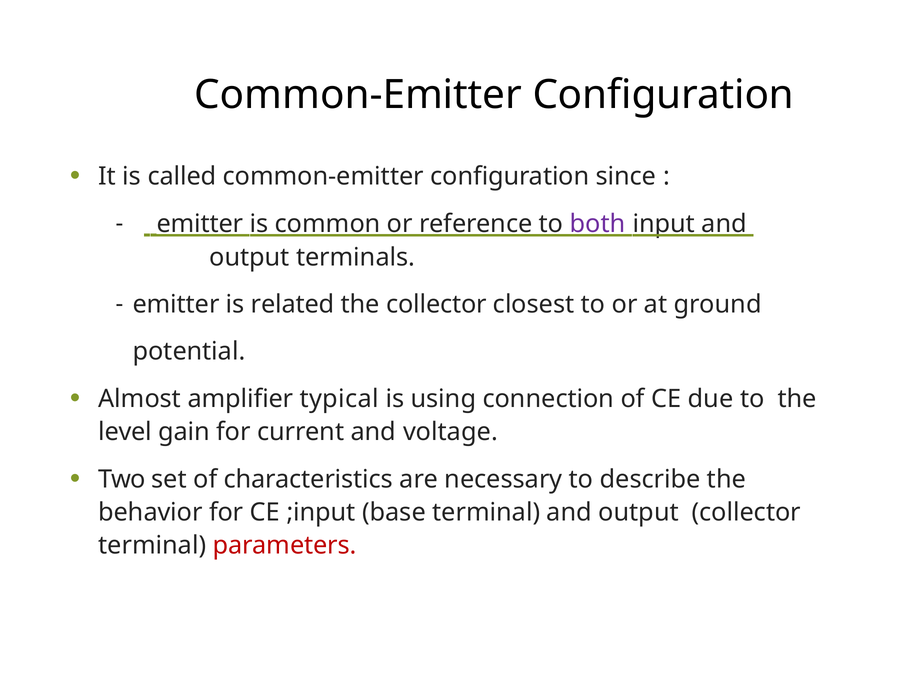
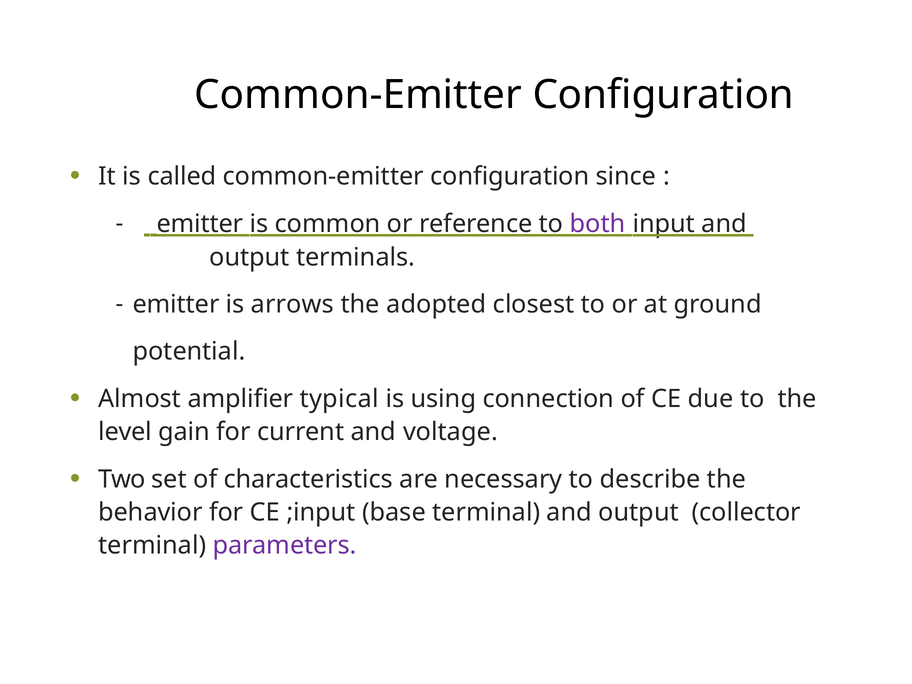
related: related -> arrows (293, 304)
the collector: collector -> adopted (436, 304)
parameters colour: red -> purple (284, 546)
